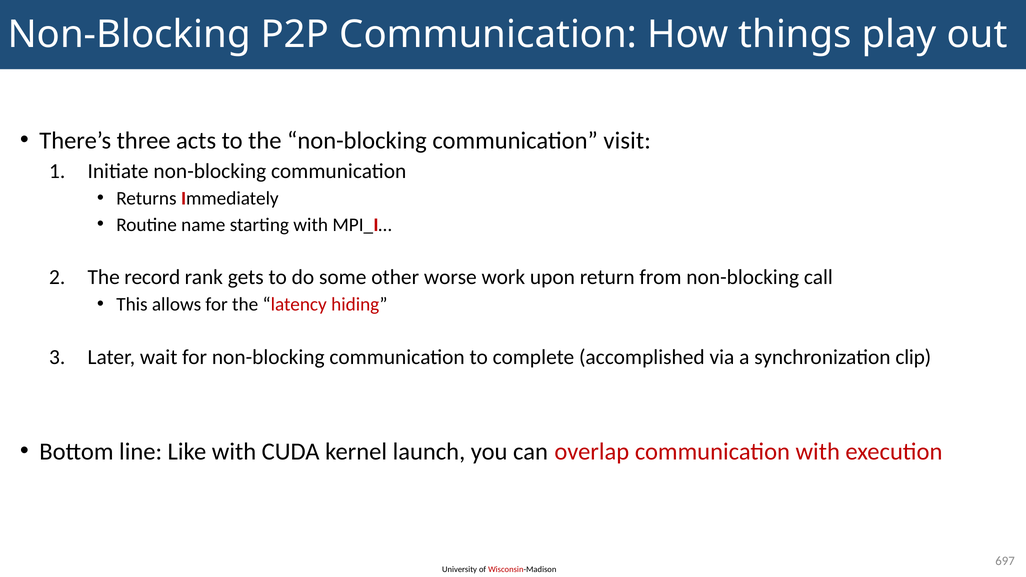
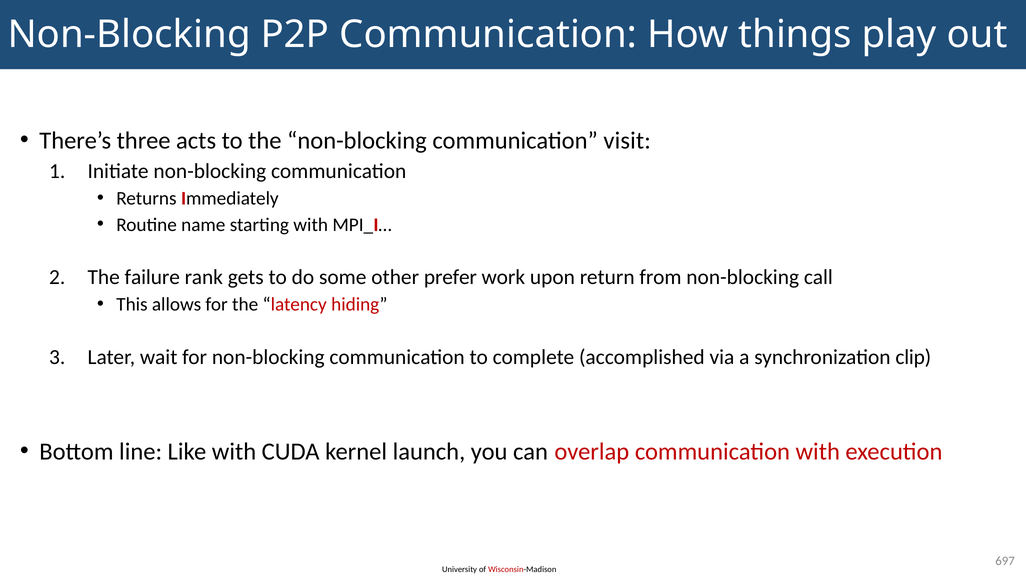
record: record -> failure (152, 277)
worse: worse -> prefer (450, 277)
